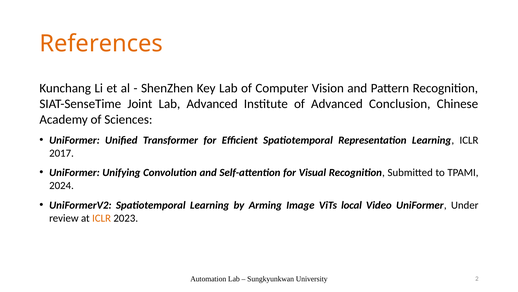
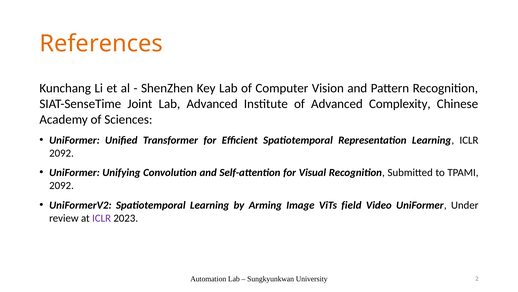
Conclusion: Conclusion -> Complexity (400, 104)
2017: 2017 -> 2092 (62, 153)
2024: 2024 -> 2092 (62, 185)
local: local -> field (351, 205)
ICLR colour: orange -> purple (102, 218)
